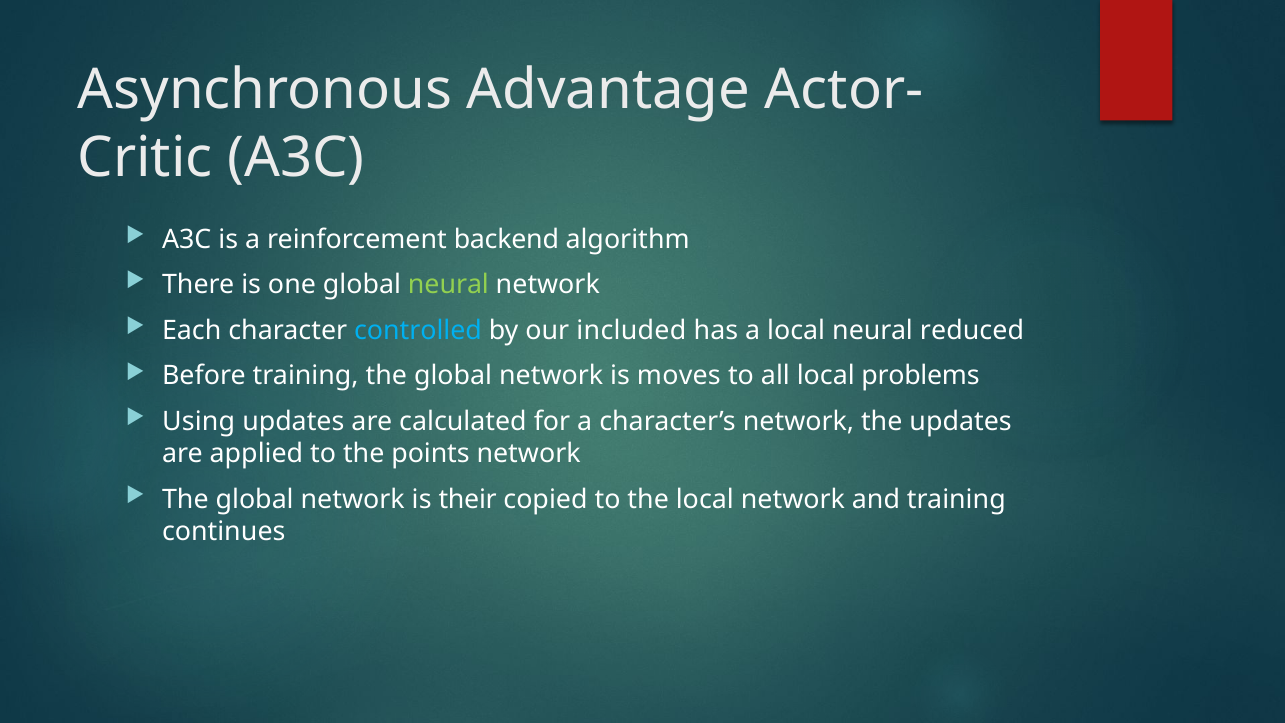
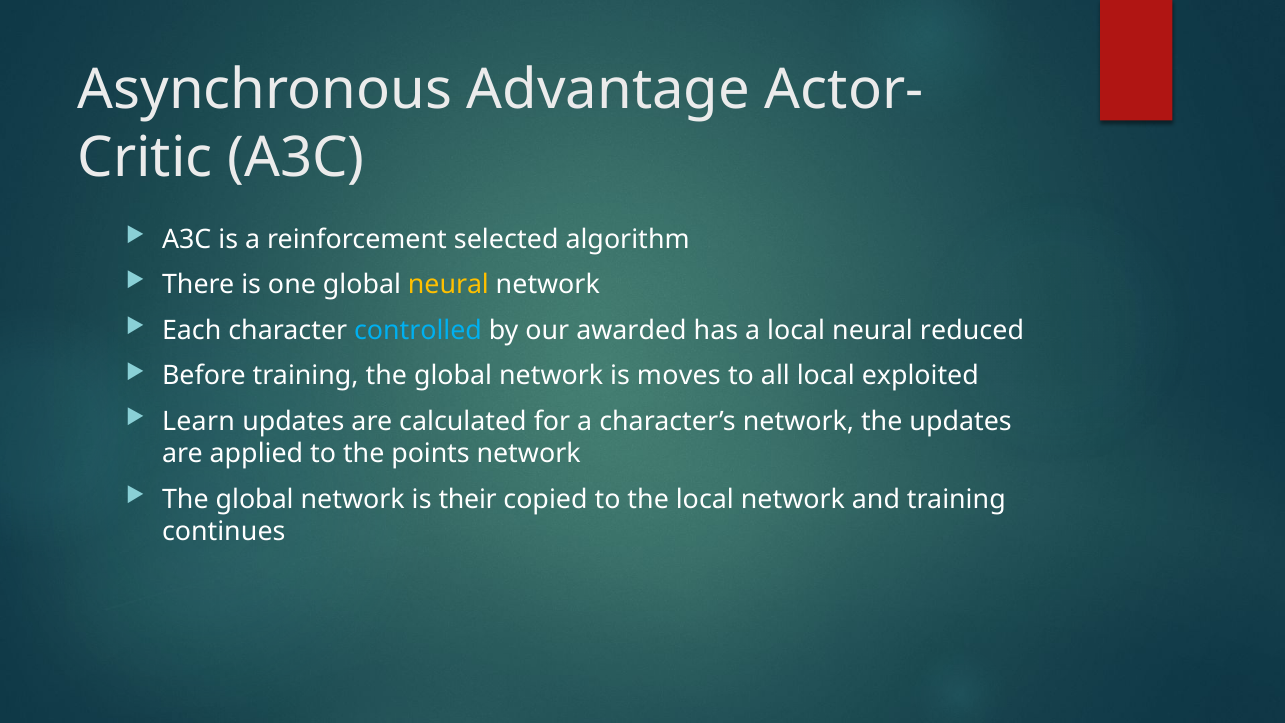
backend: backend -> selected (506, 239)
neural colour: light green -> yellow (448, 285)
included: included -> awarded (632, 330)
problems: problems -> exploited (920, 376)
Using: Using -> Learn (198, 422)
